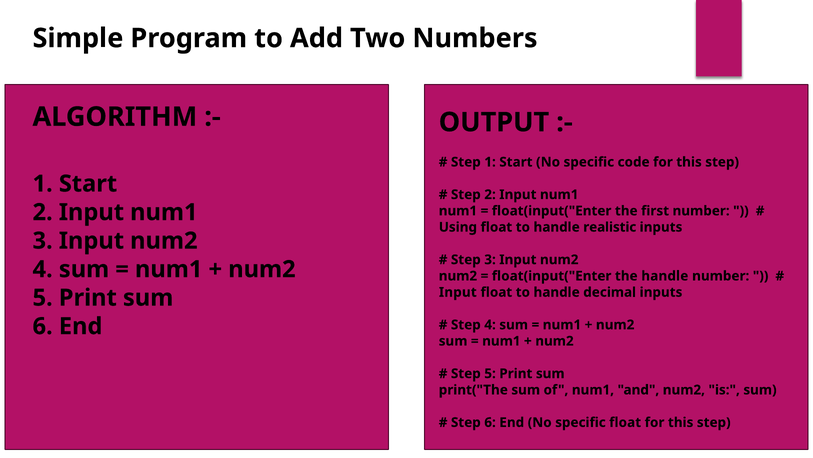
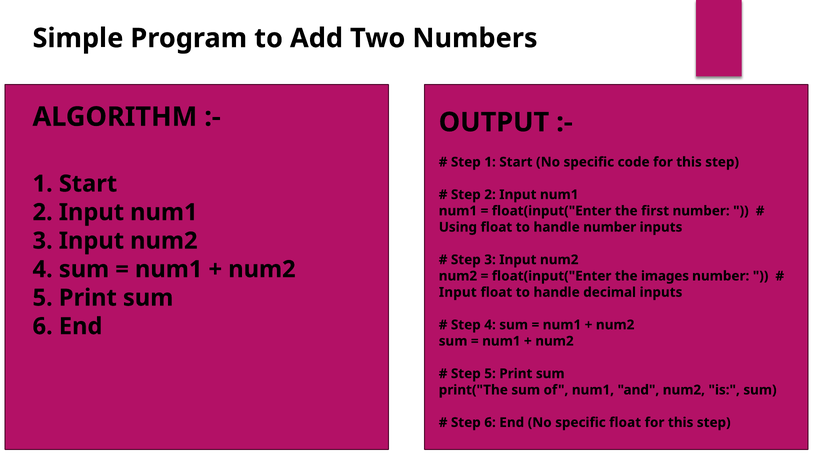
handle realistic: realistic -> number (610, 227)
the handle: handle -> images (665, 276)
